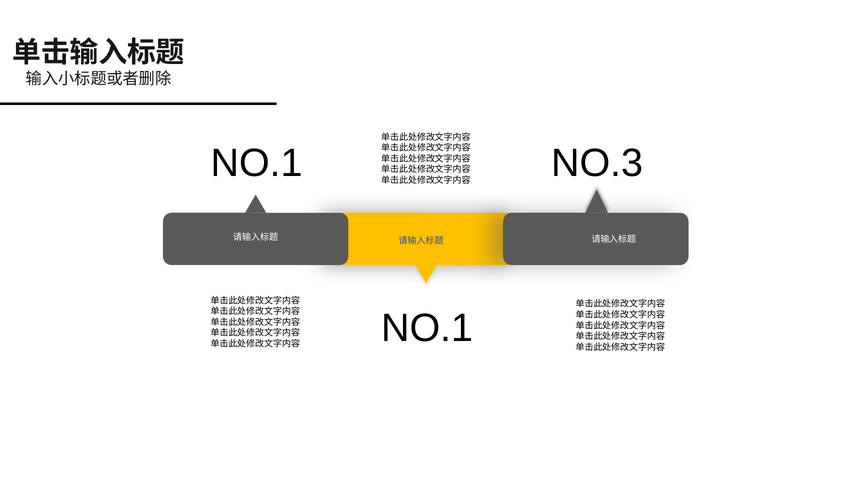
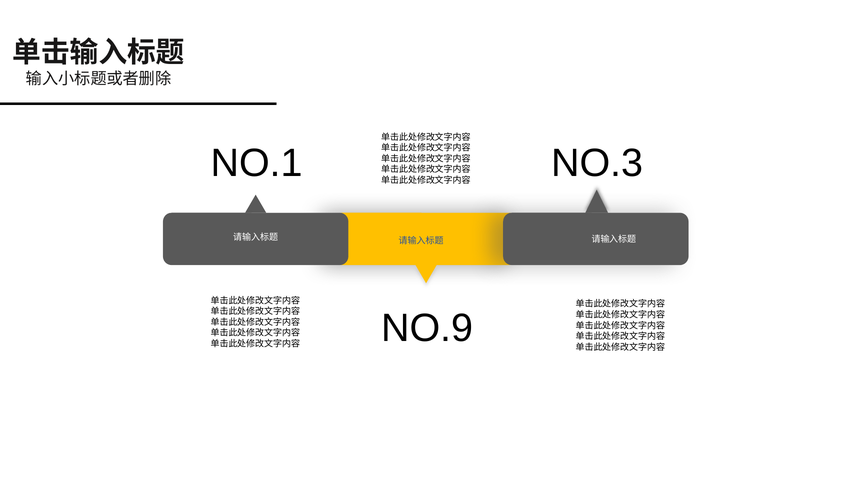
NO.1: NO.1 -> NO.9 (427, 328)
